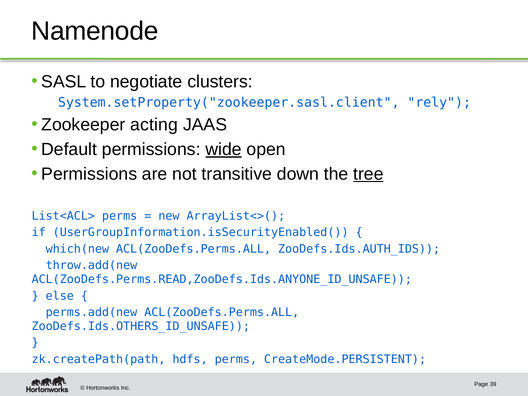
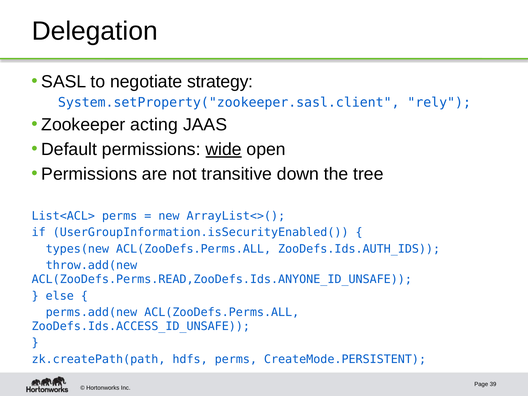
Namenode: Namenode -> Delegation (95, 31)
clusters: clusters -> strategy (220, 82)
tree underline: present -> none (368, 174)
which(new: which(new -> types(new (77, 249)
ZooDefs.Ids.OTHERS_ID_UNSAFE: ZooDefs.Ids.OTHERS_ID_UNSAFE -> ZooDefs.Ids.ACCESS_ID_UNSAFE (141, 326)
